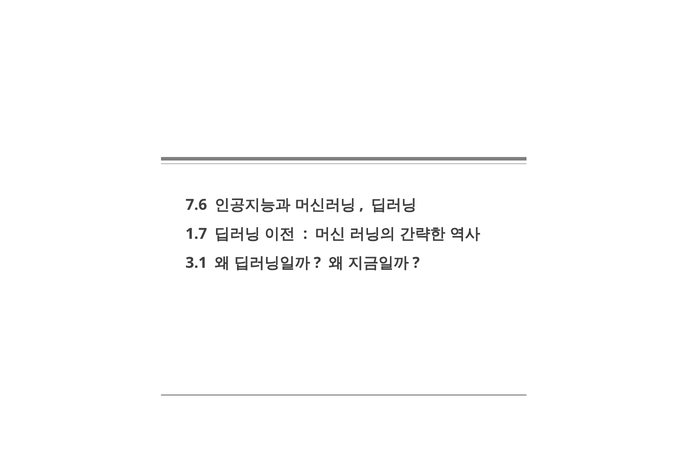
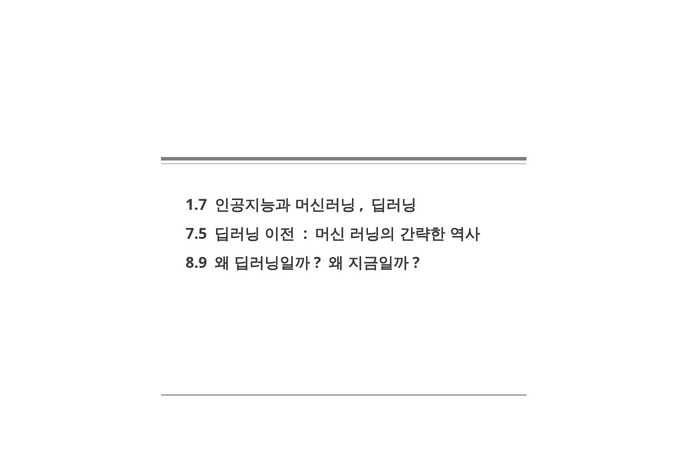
7.6: 7.6 -> 1.7 (196, 205)
1.7: 1.7 -> 7.5 (196, 234)
3.1: 3.1 -> 8.9 (196, 263)
